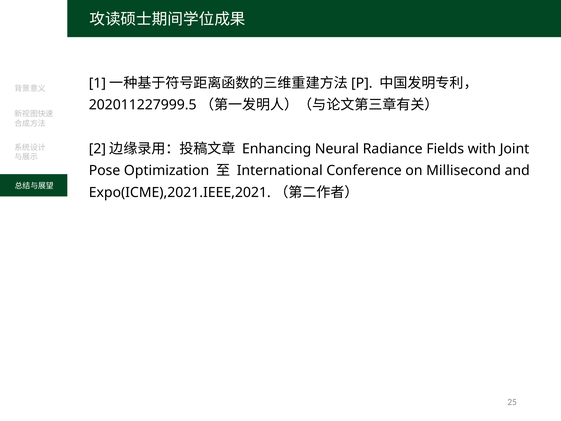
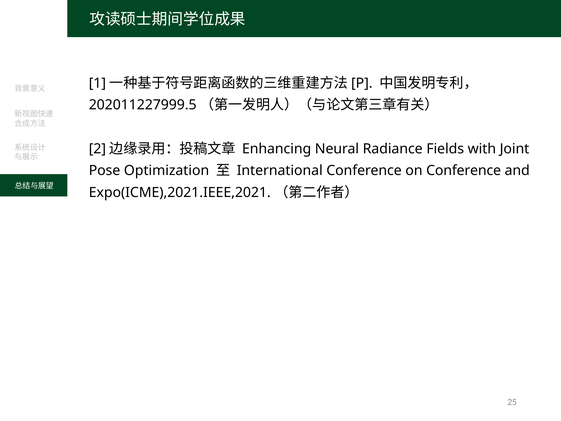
on Millisecond: Millisecond -> Conference (464, 171)
